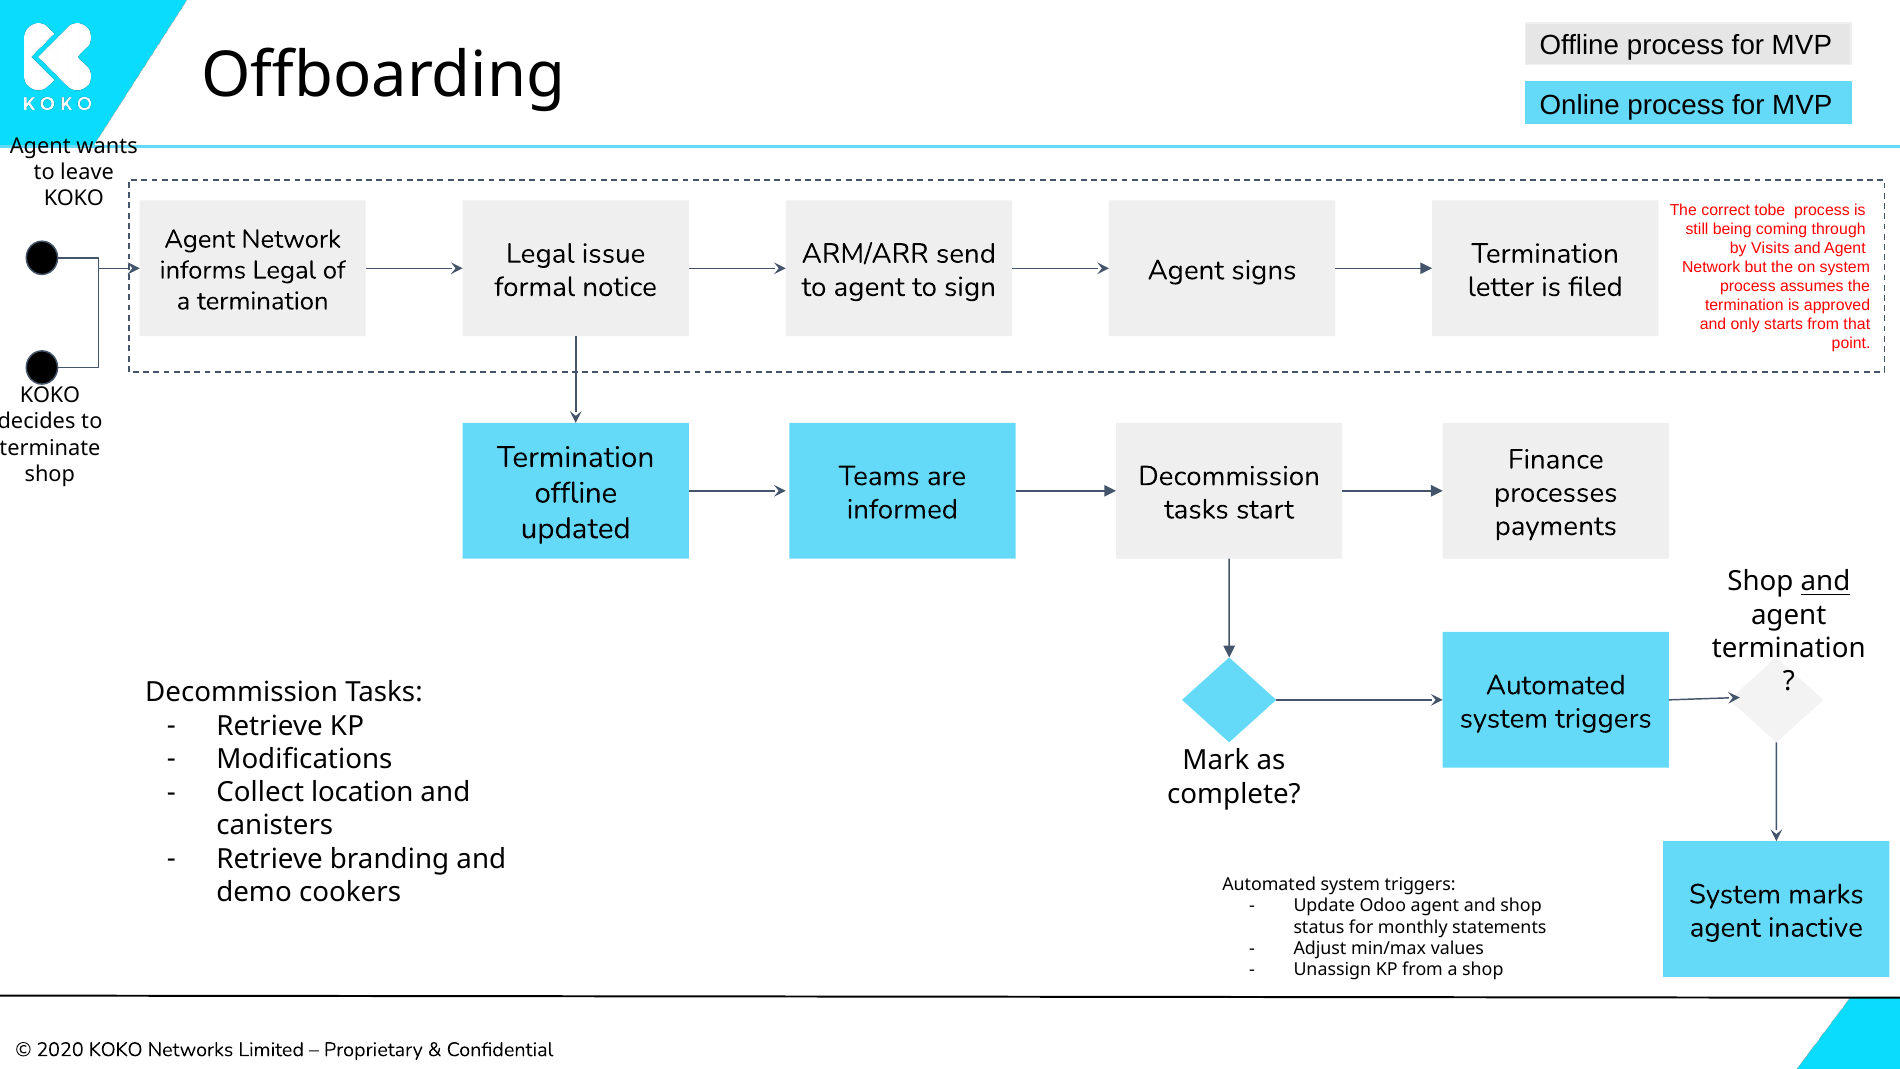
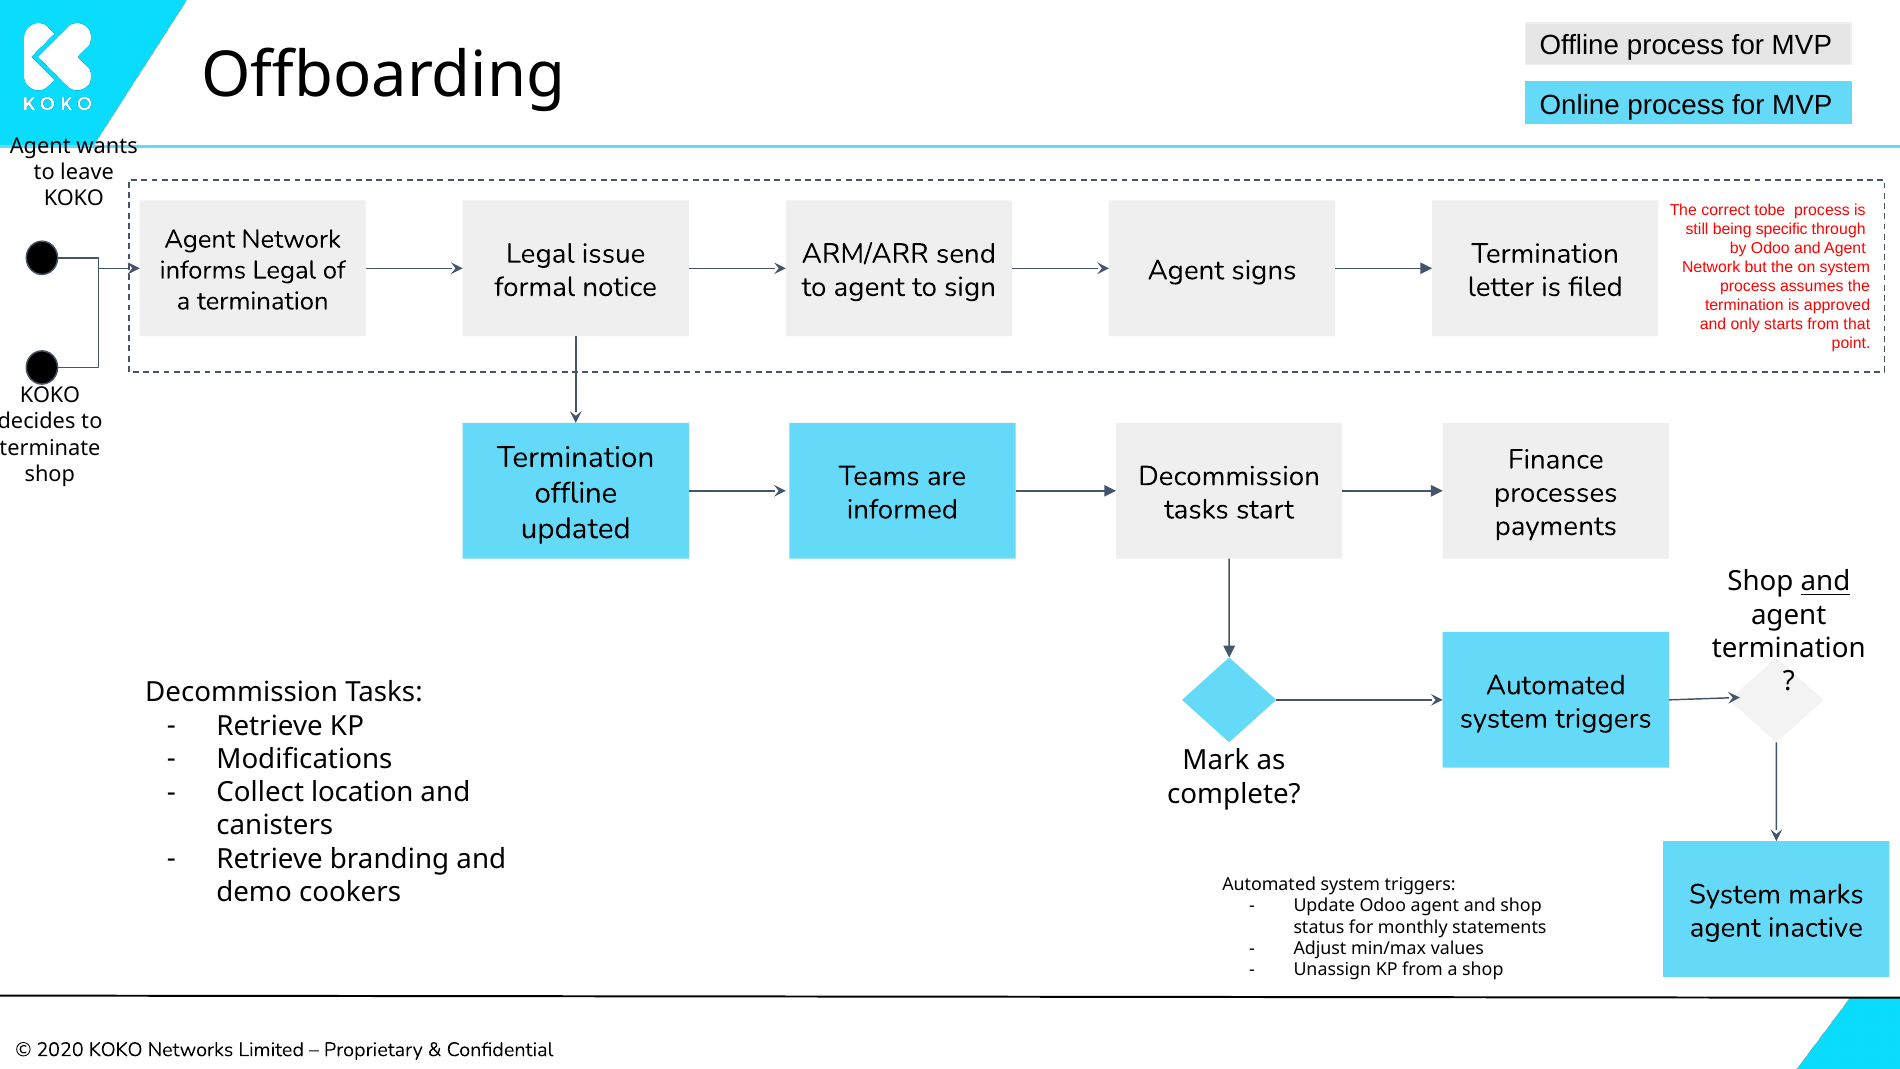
coming: coming -> specific (1782, 230)
by Visits: Visits -> Odoo (1770, 249)
